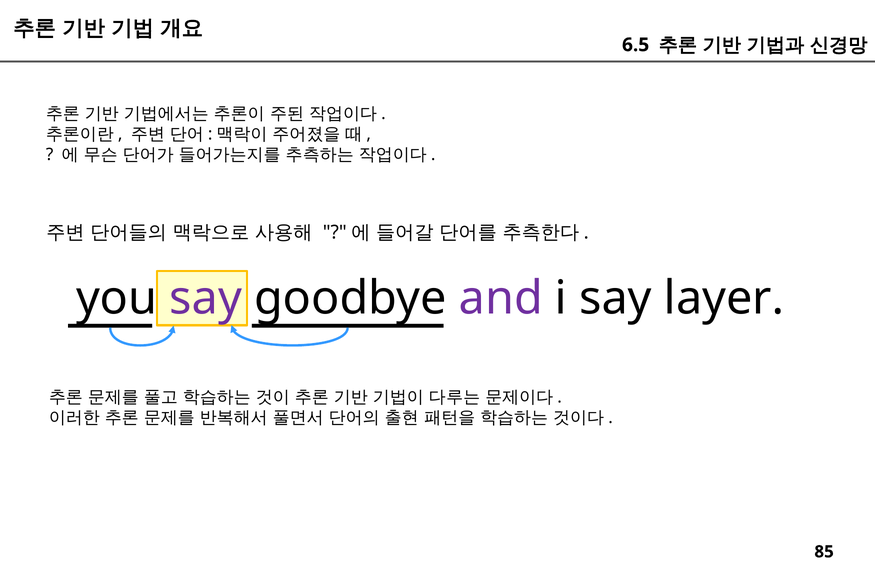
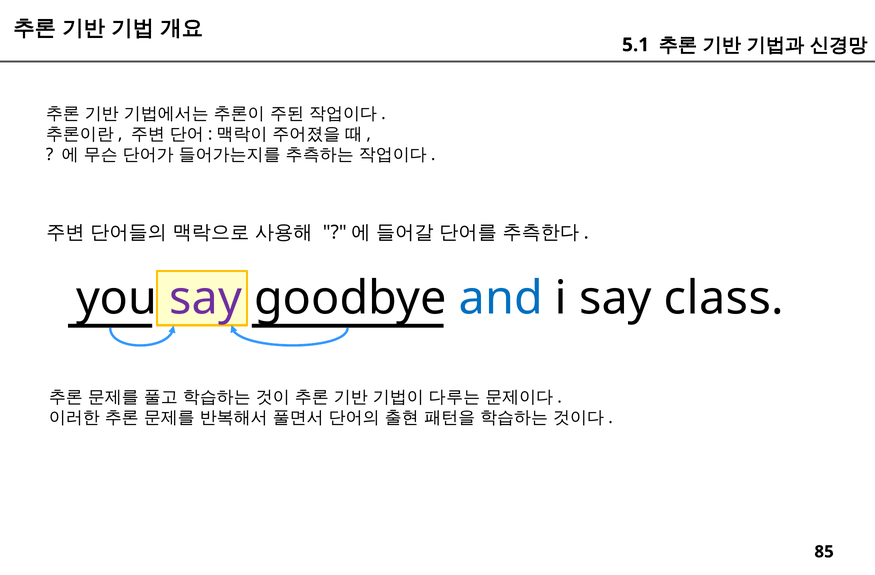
6.5: 6.5 -> 5.1 (636, 45)
and colour: purple -> blue (501, 298)
layer: layer -> class (724, 298)
